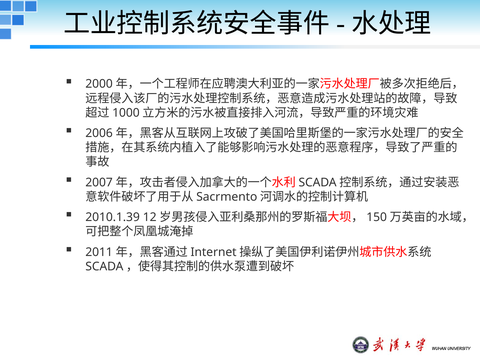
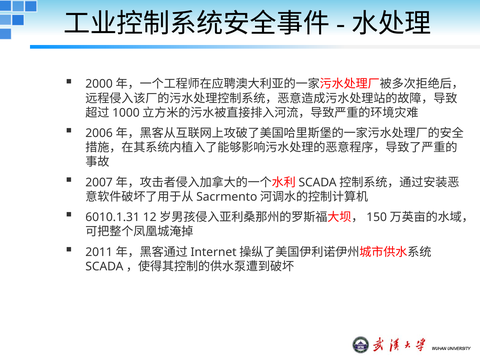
2010.1.39: 2010.1.39 -> 6010.1.31 (113, 217)
